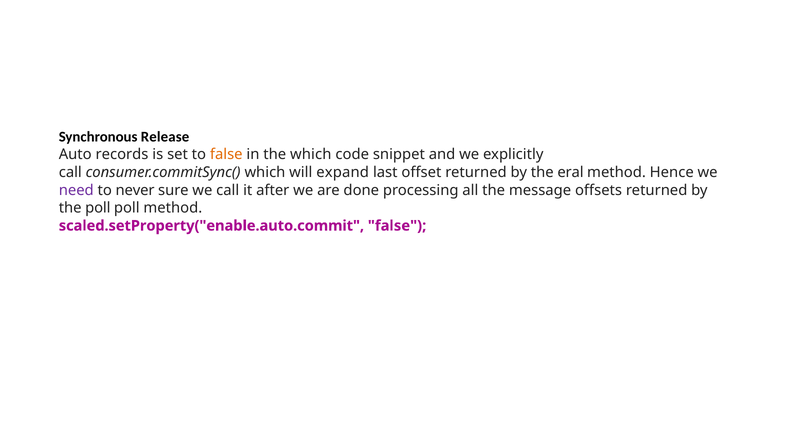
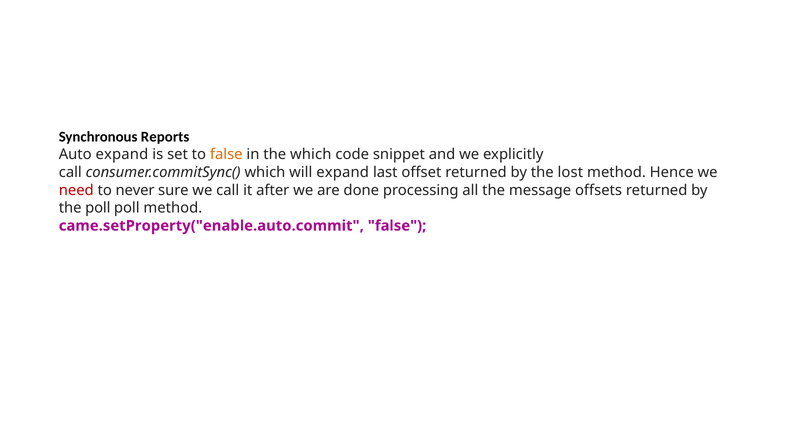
Release: Release -> Reports (165, 137)
Auto records: records -> expand (122, 155)
eral: eral -> lost (570, 172)
need colour: purple -> red (76, 190)
scaled.setProperty("enable.auto.commit: scaled.setProperty("enable.auto.commit -> came.setProperty("enable.auto.commit (211, 226)
